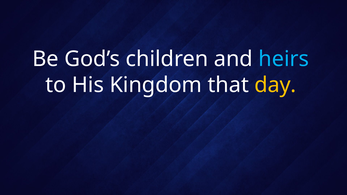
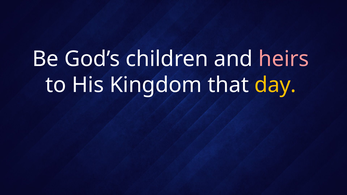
heirs colour: light blue -> pink (284, 59)
